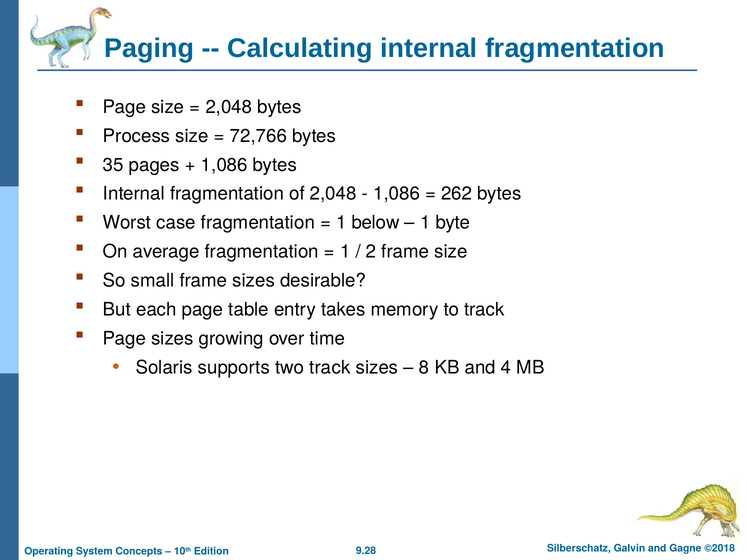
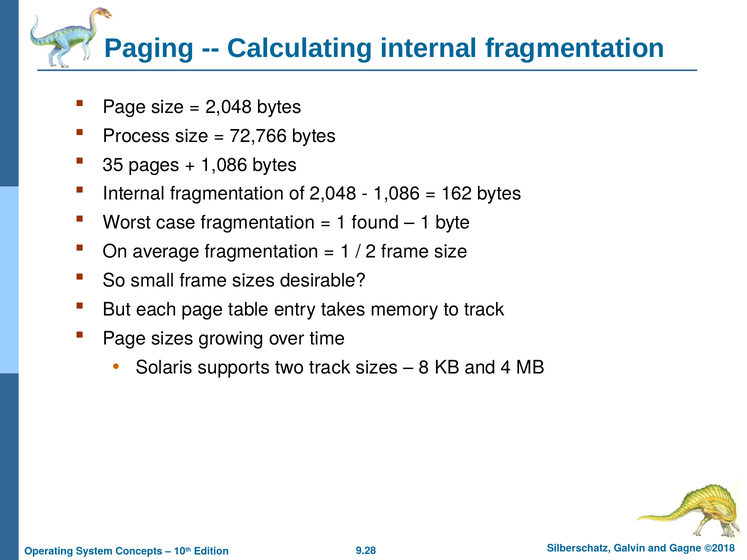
262: 262 -> 162 (457, 194)
below: below -> found (375, 223)
